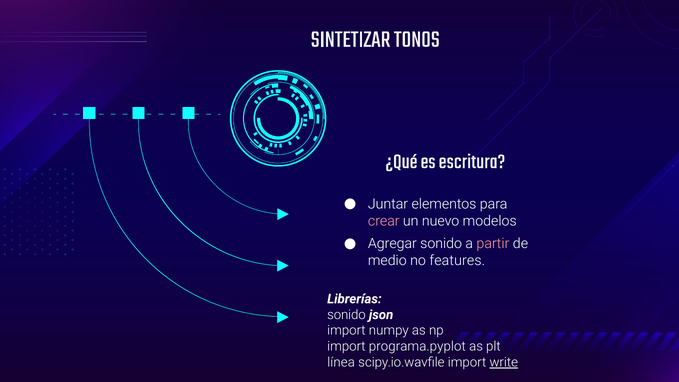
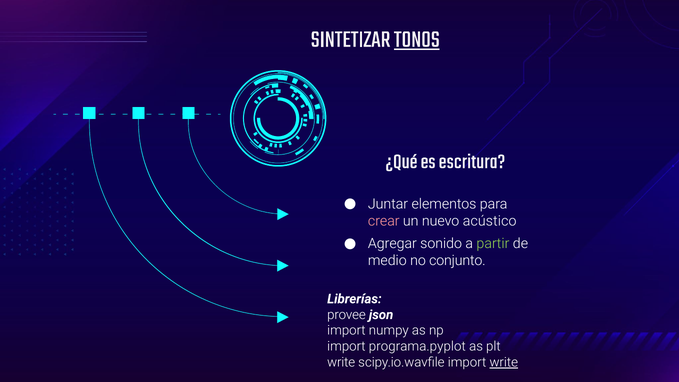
TONOS underline: none -> present (417, 39)
modelos: modelos -> acústico (490, 221)
partir colour: pink -> light green (493, 244)
features: features -> conjunto (457, 261)
sonido: sonido -> provee (346, 315)
línea: línea -> write (341, 362)
